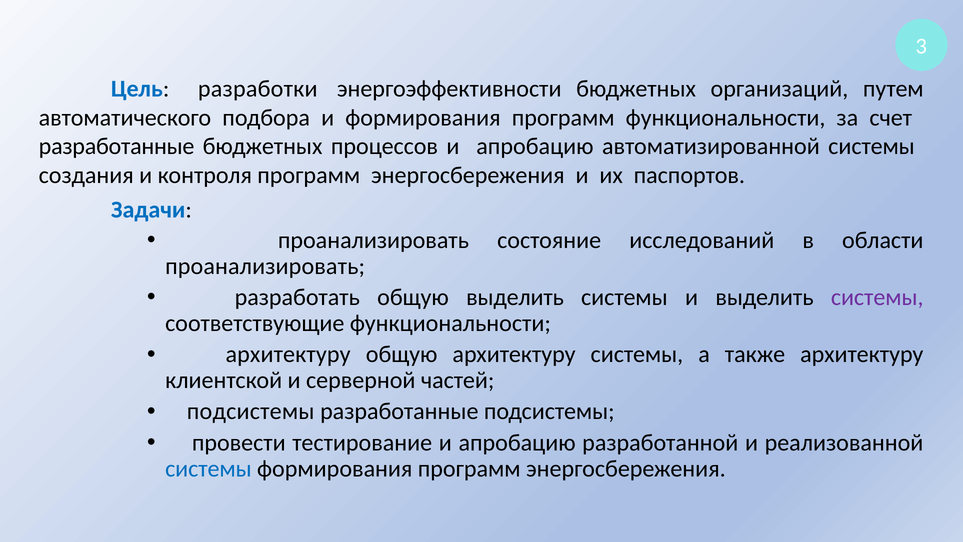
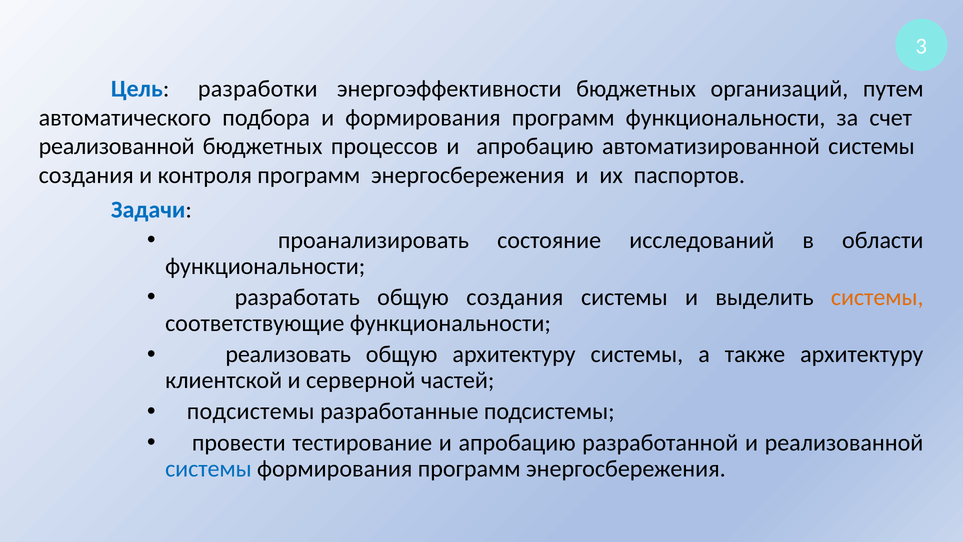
разработанные: разработанные -> реализованной (117, 146)
проанализировать: проанализировать -> функциональности (265, 266)
общую выделить: выделить -> создания (515, 297)
системы colour: purple -> orange (877, 297)
архитектуру: архитектуру -> реализовать (288, 354)
